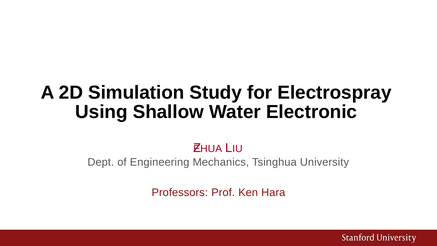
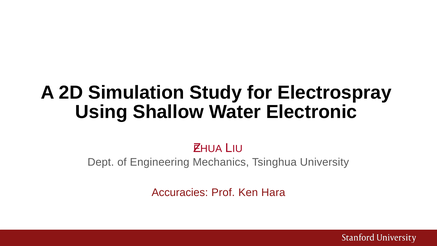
Professors: Professors -> Accuracies (180, 193)
